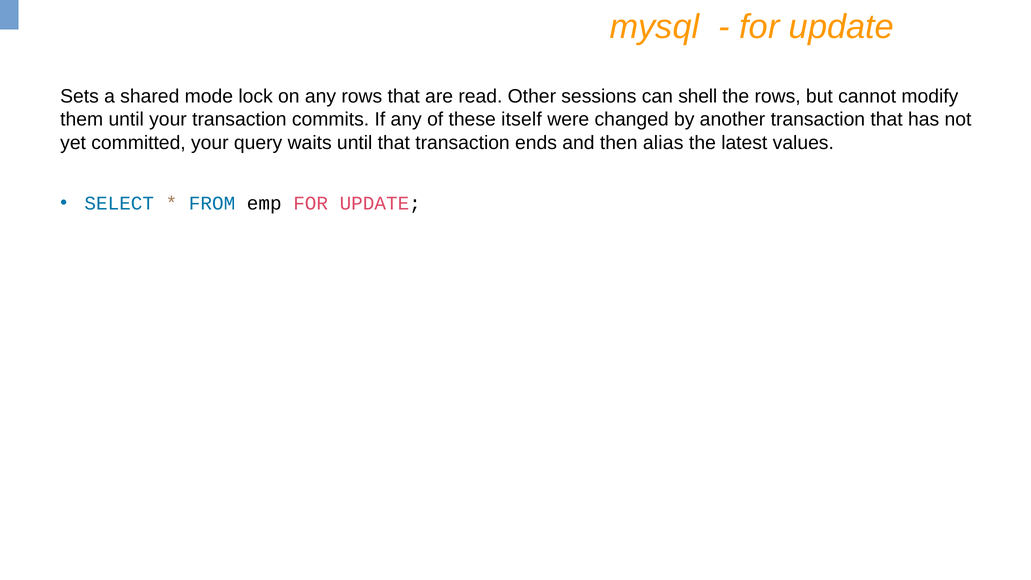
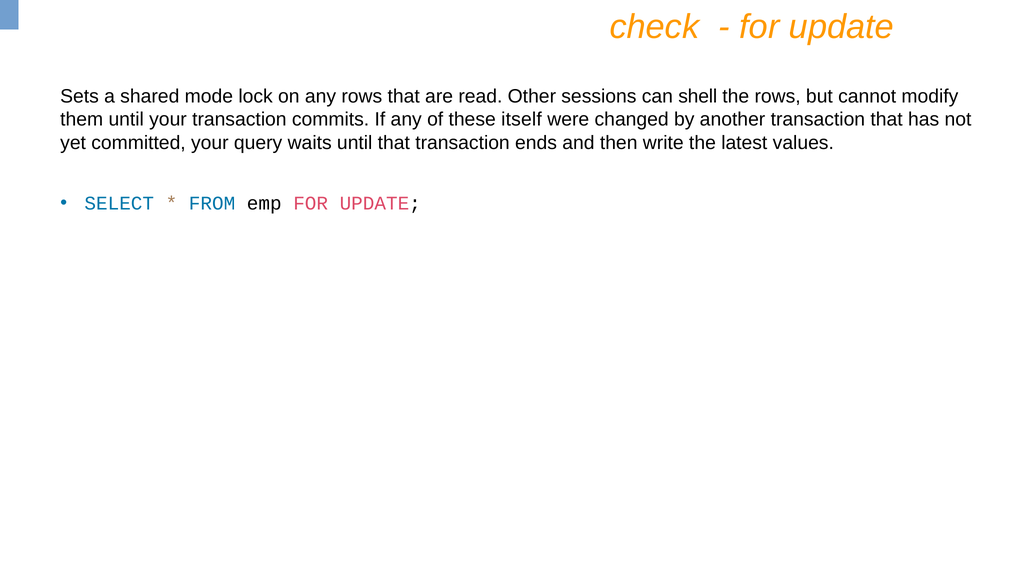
mysql: mysql -> check (654, 27)
alias: alias -> write (663, 143)
